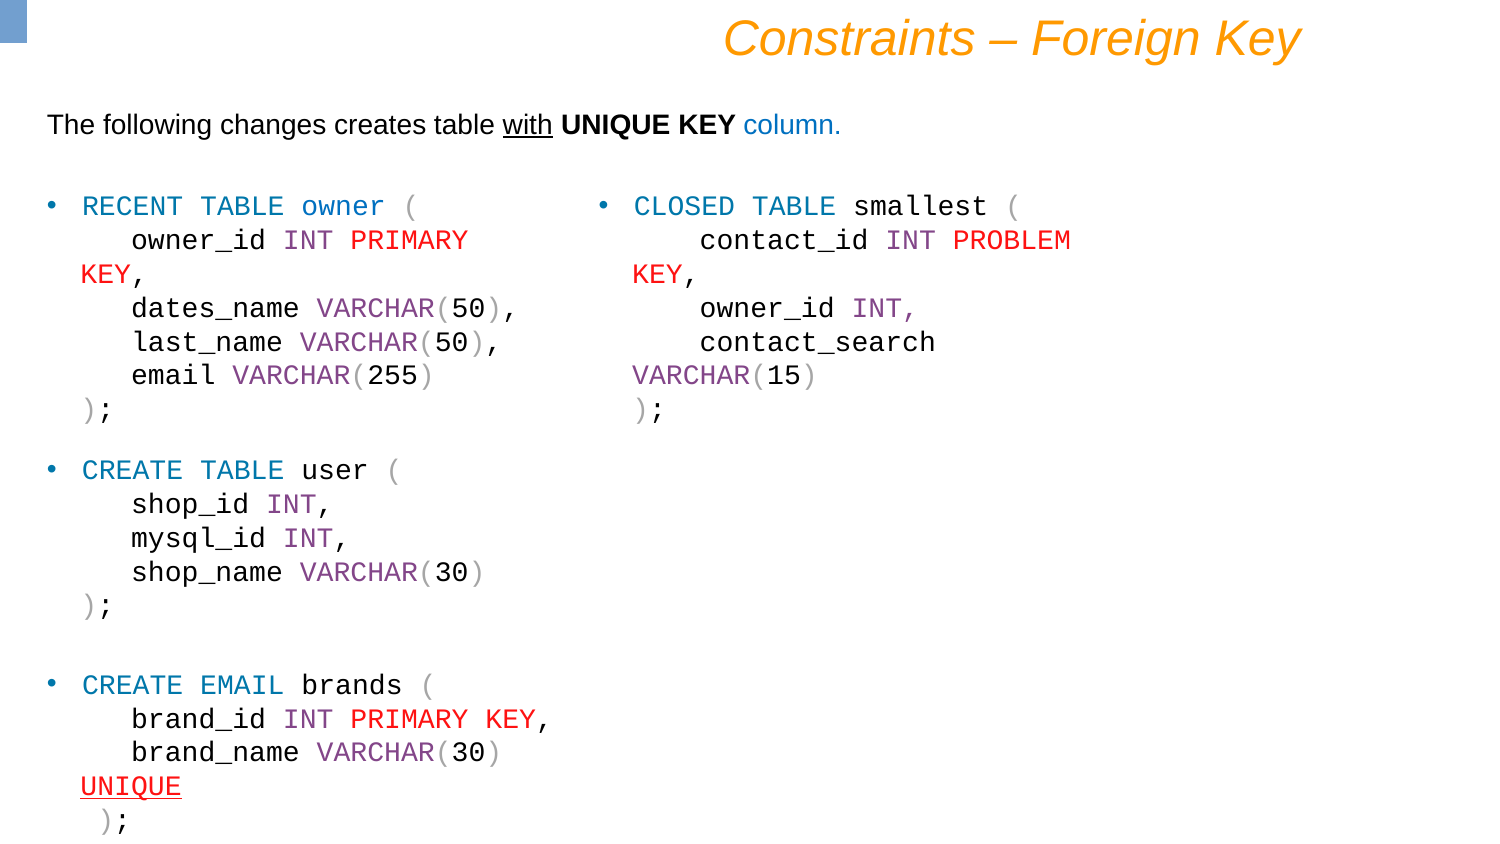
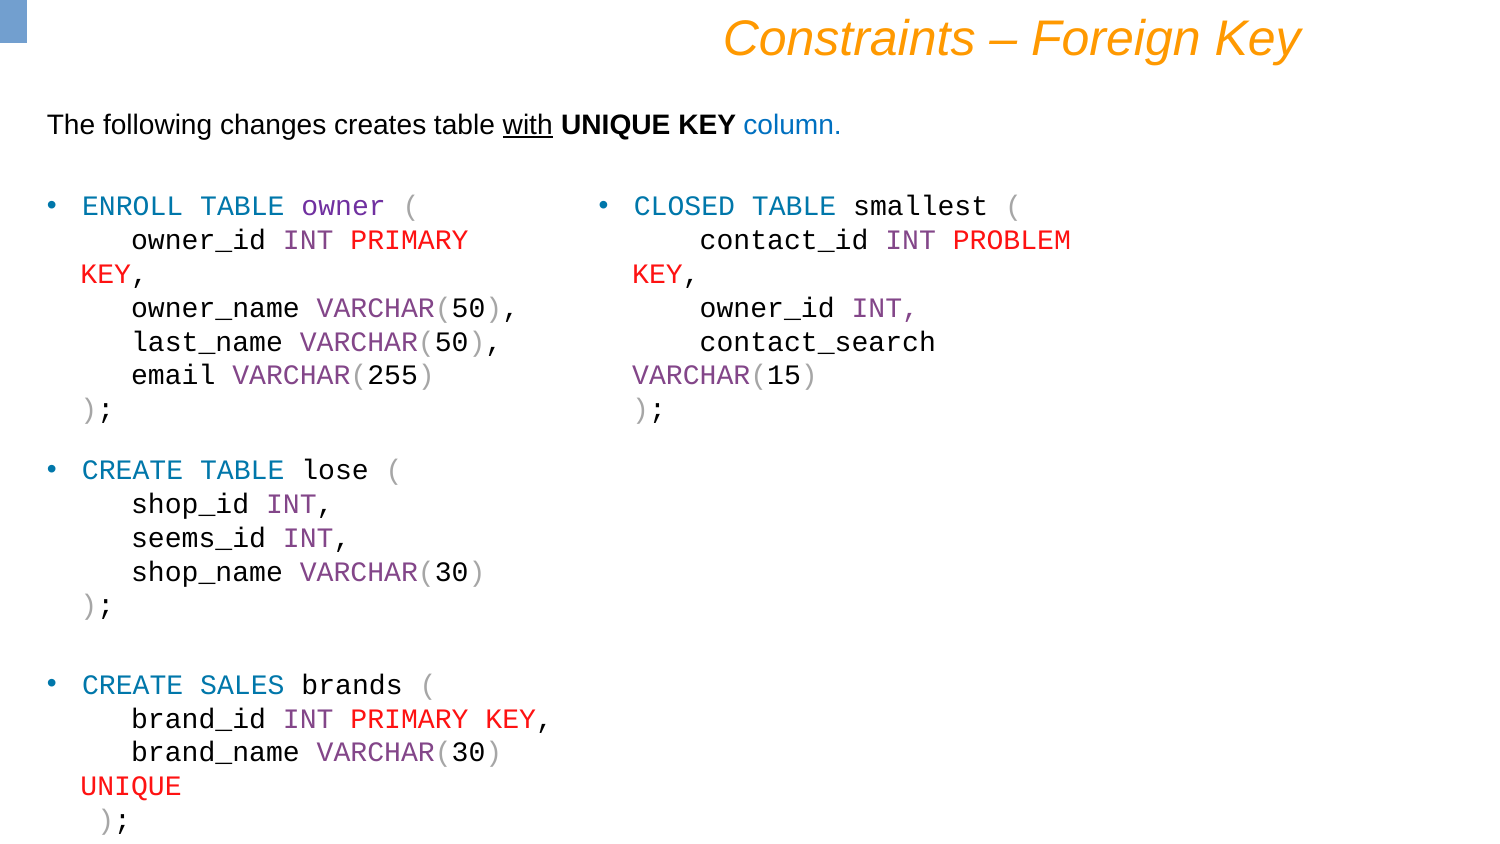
RECENT: RECENT -> ENROLL (133, 207)
owner colour: blue -> purple (344, 207)
dates_name: dates_name -> owner_name (215, 308)
user: user -> lose (335, 470)
mysql_id: mysql_id -> seems_id (199, 538)
CREATE EMAIL: EMAIL -> SALES (242, 685)
UNIQUE underline: present -> none (131, 786)
